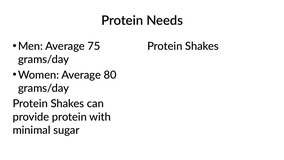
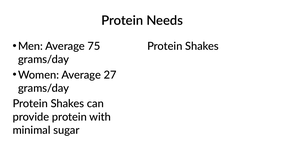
80: 80 -> 27 (110, 75)
